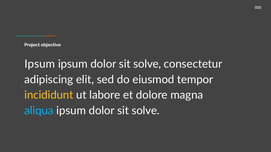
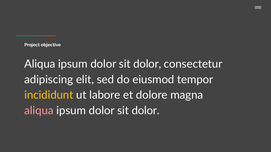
Ipsum: Ipsum -> Aliqua (40, 64)
solve: solve -> dolor (147, 64)
aliqua colour: light blue -> pink (39, 111)
solve: solve -> dolor (146, 111)
